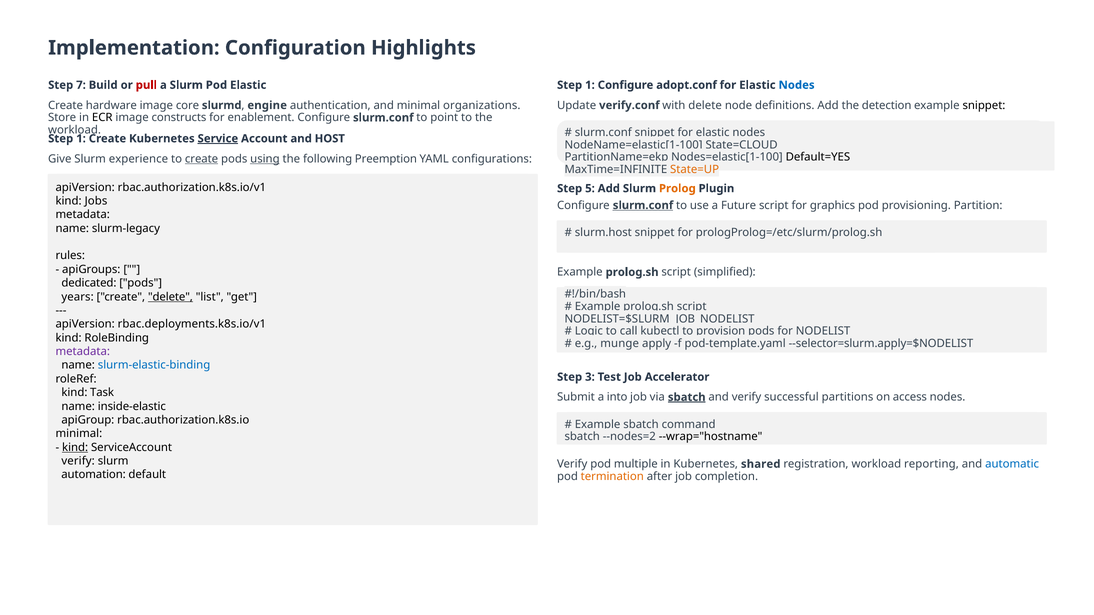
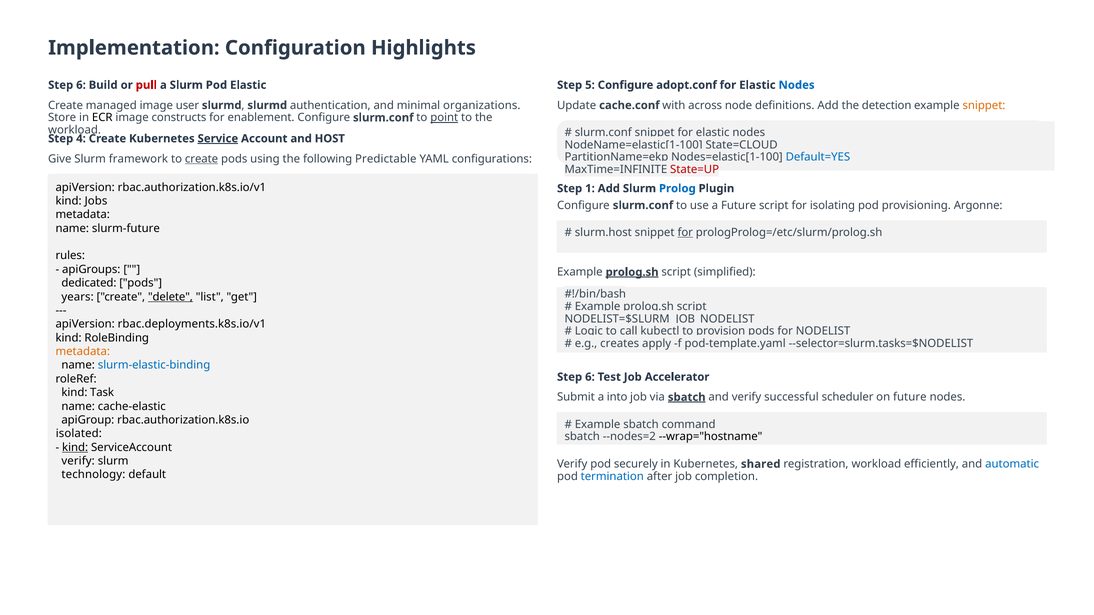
7: 7 -> 6 (81, 85)
1: 1 -> 5 (590, 85)
hardware: hardware -> managed (111, 105)
core: core -> user (187, 105)
slurmd engine: engine -> slurmd (267, 105)
verify.conf: verify.conf -> cache.conf (629, 105)
with delete: delete -> across (705, 105)
snippet colour: black -> orange (984, 105)
point underline: none -> present (444, 118)
1: 1 -> 4 (81, 139)
Default=YES colour: black -> blue (818, 157)
experience: experience -> framework (138, 159)
using underline: present -> none (265, 159)
Preemption: Preemption -> Predictable (386, 159)
State=UP colour: orange -> red (695, 170)
5: 5 -> 1 (590, 189)
Prolog colour: orange -> blue (677, 189)
slurm.conf underline: present -> none (643, 205)
graphics: graphics -> isolating (832, 205)
Partition: Partition -> Argonne (978, 205)
slurm-legacy: slurm-legacy -> slurm-future (126, 228)
for underline: none -> present (685, 233)
prolog.sh underline: none -> present (632, 272)
munge: munge -> creates (620, 344)
--selector=slurm.apply=$NODELIST: --selector=slurm.apply=$NODELIST -> --selector=slurm.tasks=$NODELIST (881, 344)
metadata colour: purple -> orange (83, 352)
3: 3 -> 6 (590, 377)
partitions: partitions -> scheduler (848, 397)
on access: access -> future (910, 397)
inside-elastic: inside-elastic -> cache-elastic (132, 407)
minimal: minimal -> isolated (79, 434)
multiple: multiple -> securely (636, 464)
reporting: reporting -> efficiently (931, 464)
automation: automation -> technology (93, 475)
termination colour: orange -> blue (612, 477)
